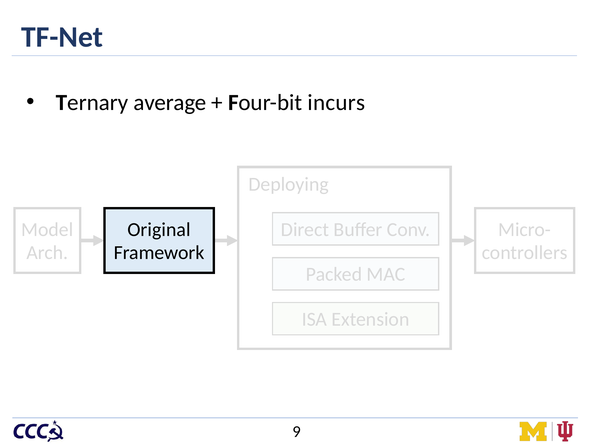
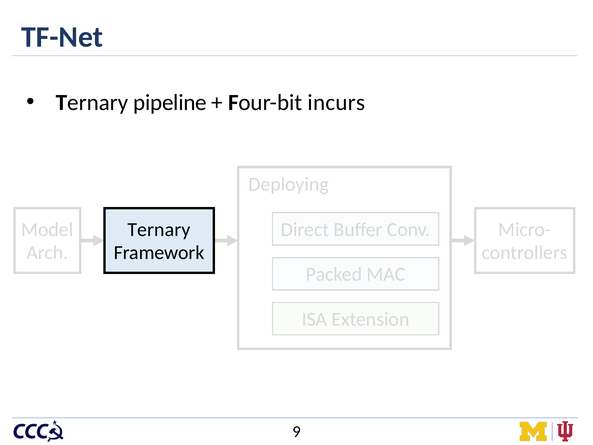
average: average -> pipeline (170, 102)
Original: Original -> Ternary (159, 230)
